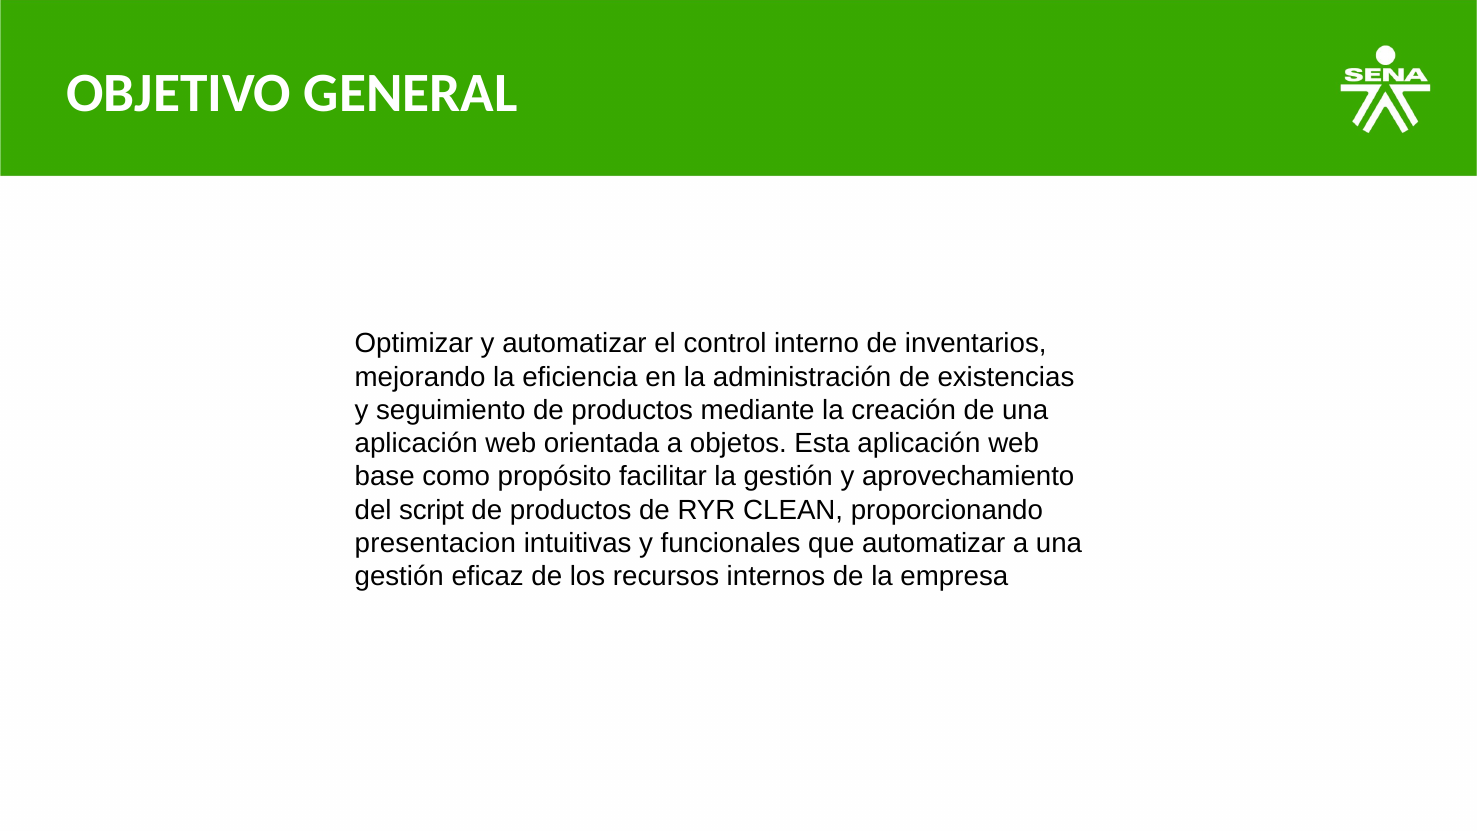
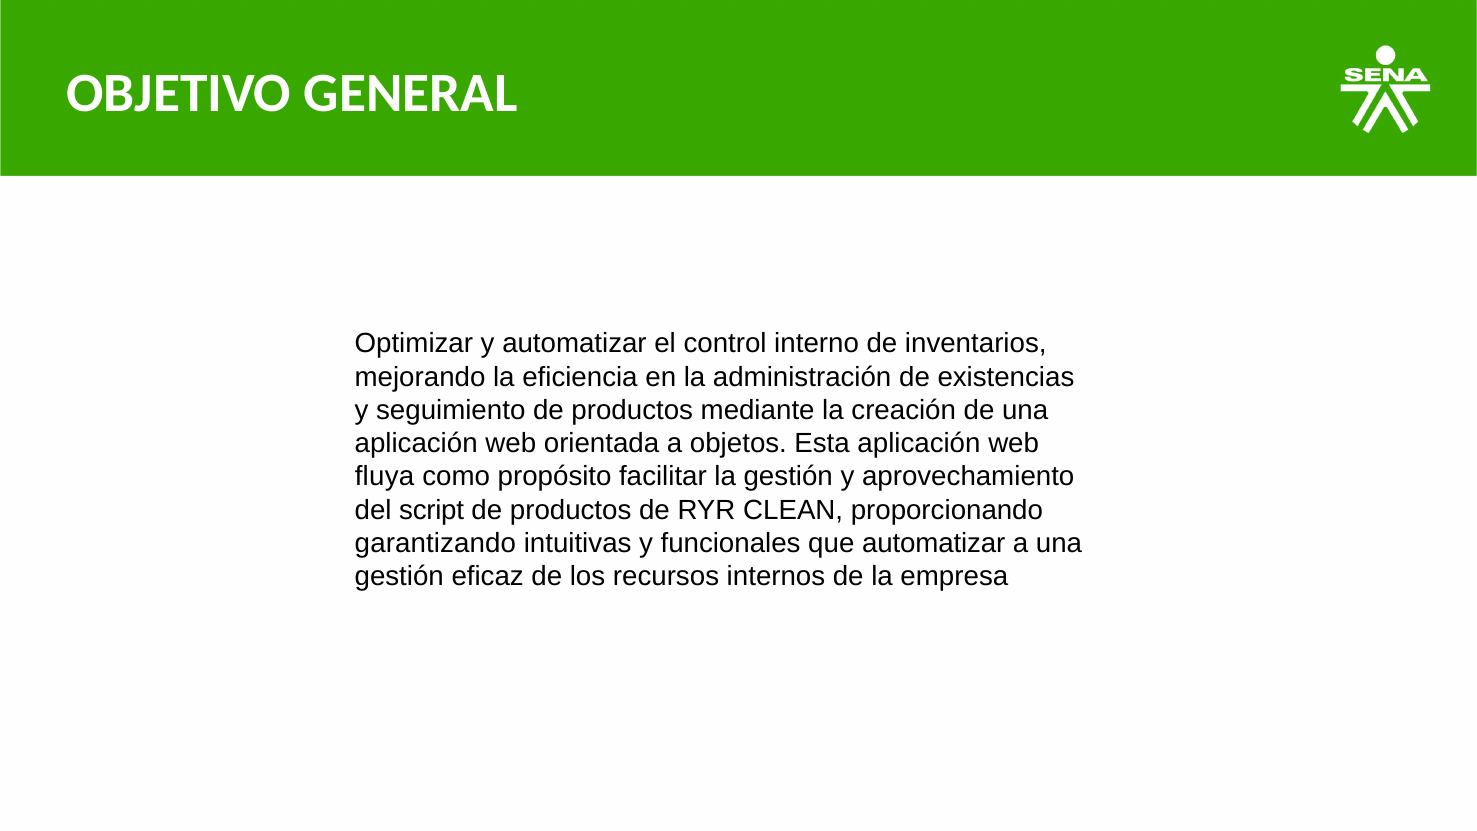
base: base -> fluya (385, 477)
presentacion: presentacion -> garantizando (435, 543)
